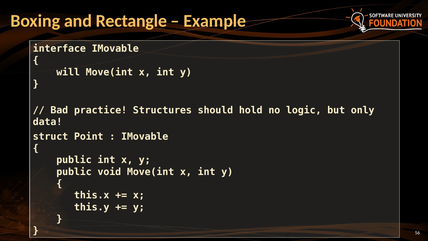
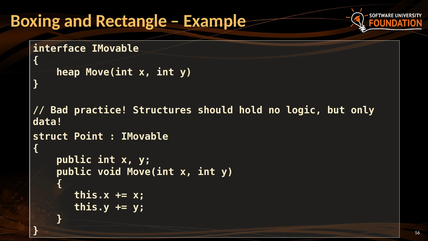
will: will -> heap (68, 72)
